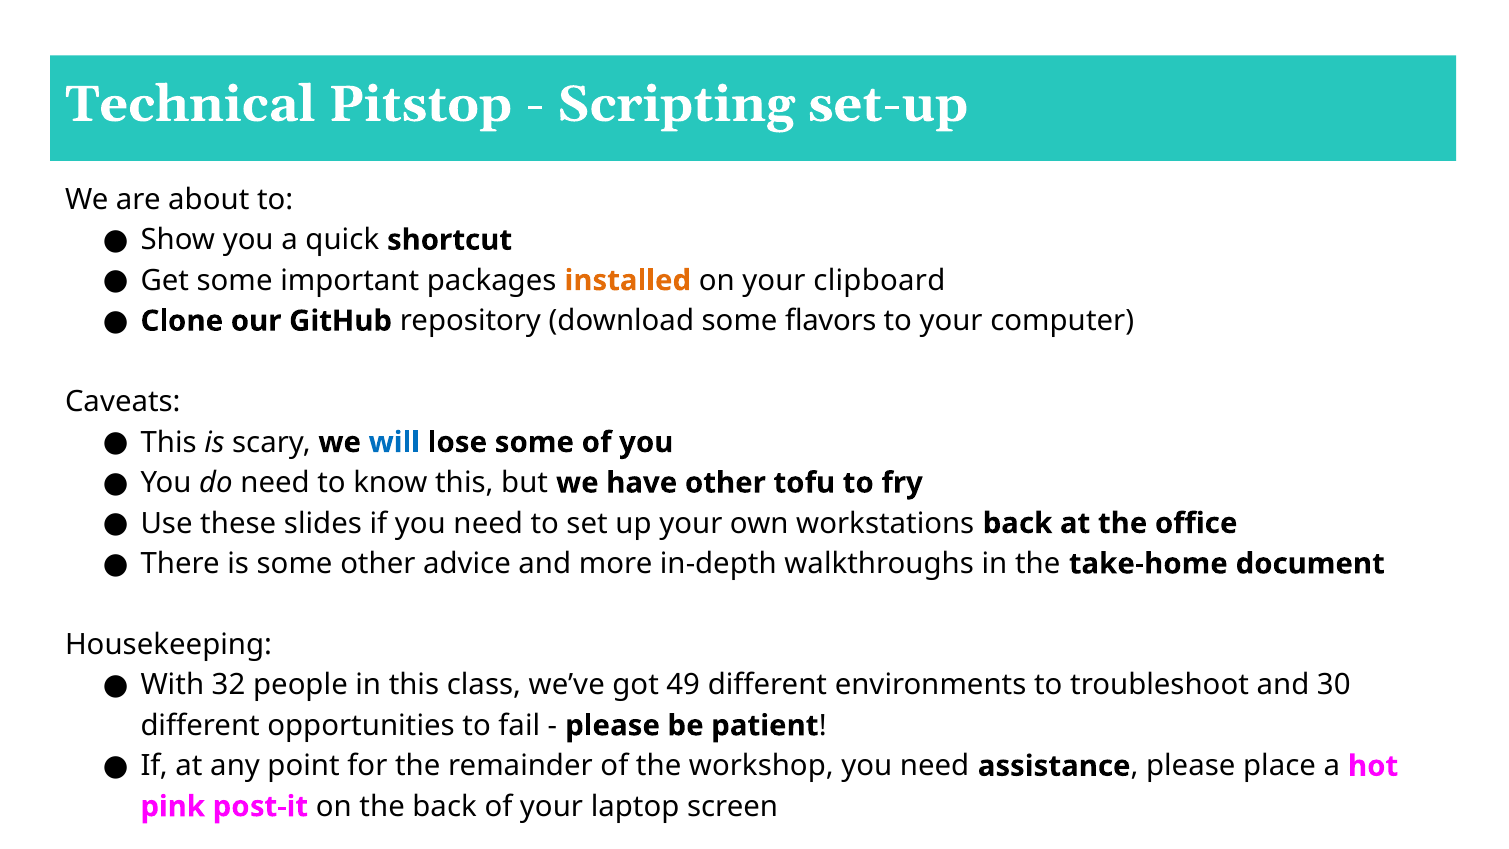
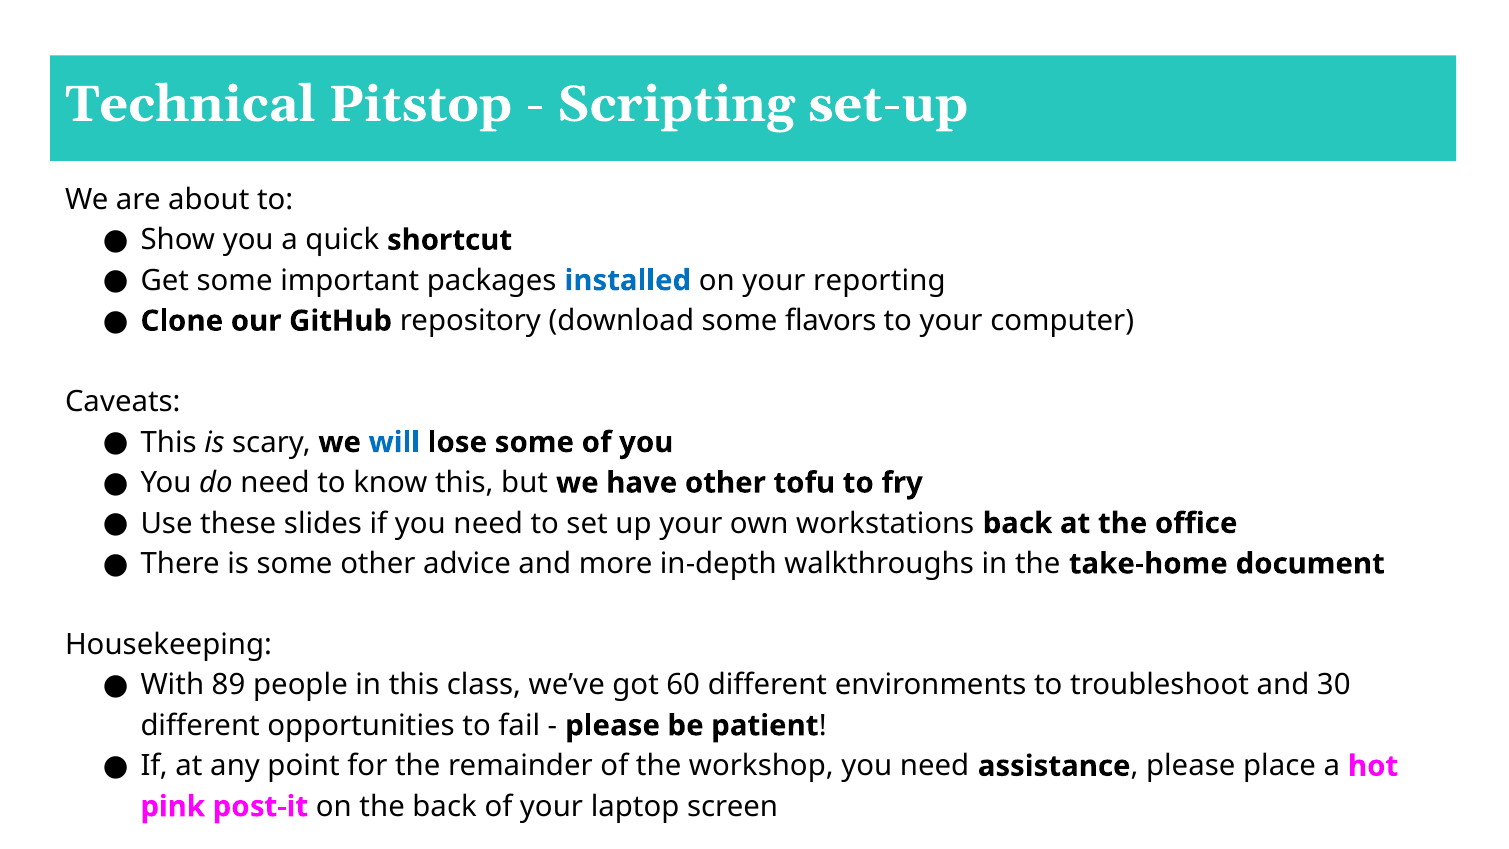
installed colour: orange -> blue (628, 280)
clipboard: clipboard -> reporting (879, 280)
32: 32 -> 89 (229, 685)
49: 49 -> 60 (683, 685)
